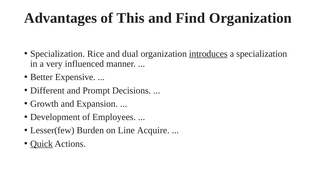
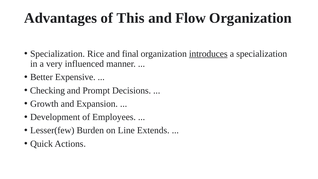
Find: Find -> Flow (191, 18)
dual: dual -> final (130, 54)
Different: Different -> Checking (47, 90)
Acquire: Acquire -> Extends (153, 130)
Quick underline: present -> none (42, 144)
